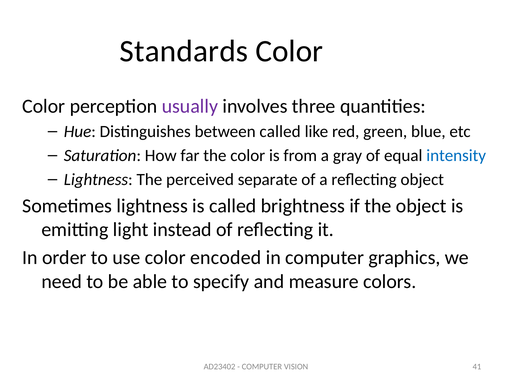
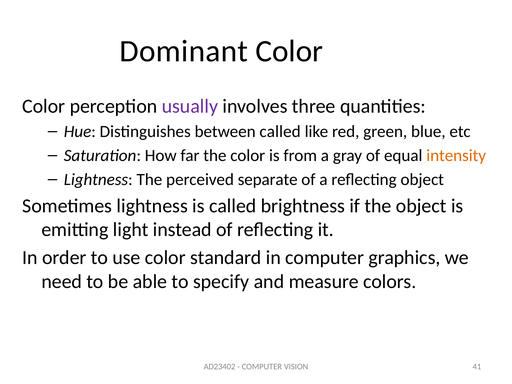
Standards: Standards -> Dominant (184, 51)
intensity colour: blue -> orange (456, 156)
encoded: encoded -> standard (226, 258)
